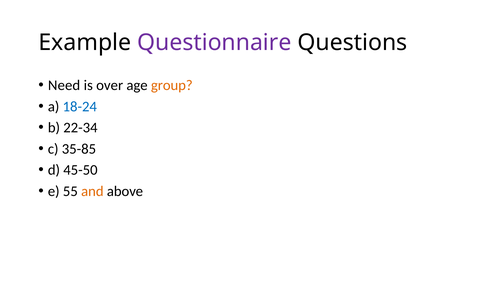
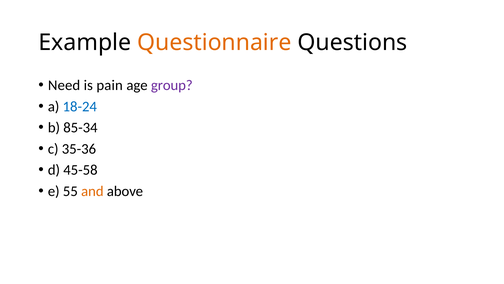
Questionnaire colour: purple -> orange (214, 42)
over: over -> pain (110, 85)
group colour: orange -> purple (172, 85)
22-34: 22-34 -> 85-34 (80, 127)
35-85: 35-85 -> 35-36 (79, 149)
45-50: 45-50 -> 45-58 (80, 170)
